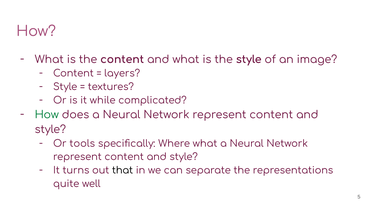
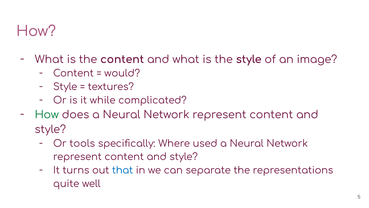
layers: layers -> would (122, 73)
Where what: what -> used (205, 143)
that colour: black -> blue (123, 170)
